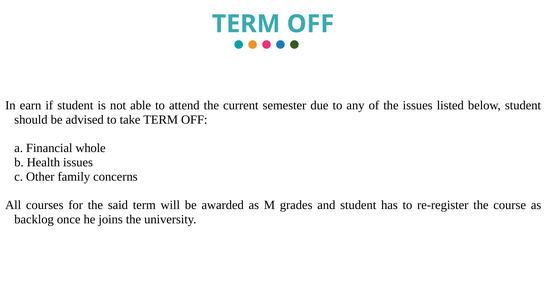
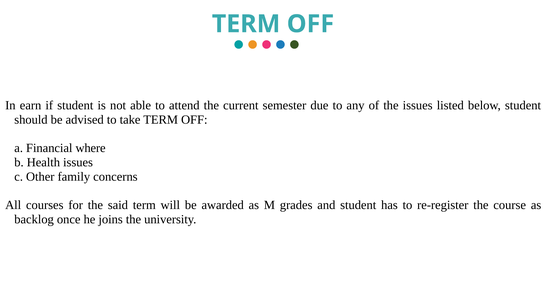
whole: whole -> where (91, 148)
